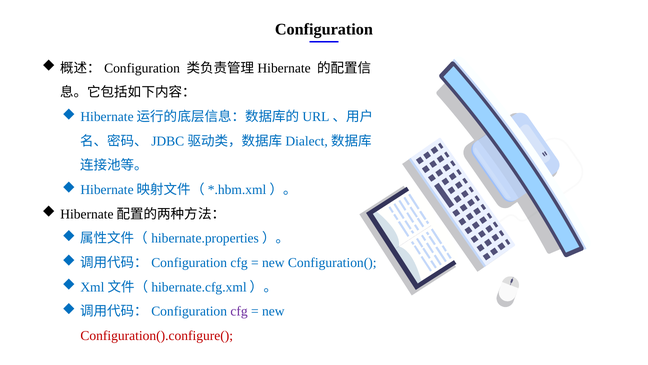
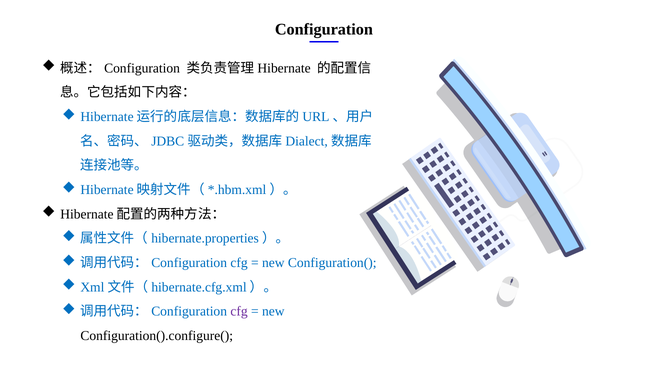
Configuration().configure( colour: red -> black (157, 335)
